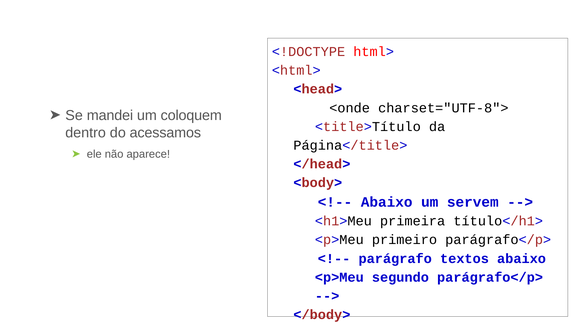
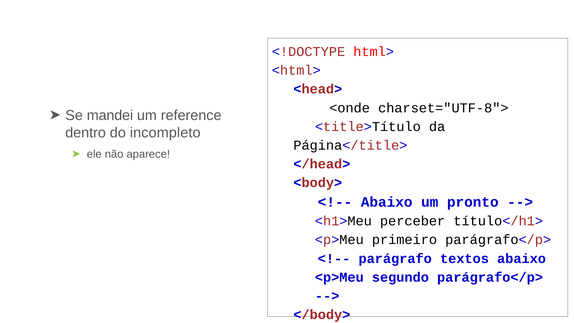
coloquem: coloquem -> reference (191, 116)
acessamos: acessamos -> incompleto (165, 133)
servem: servem -> pronto (473, 202)
primeira: primeira -> perceber (413, 221)
